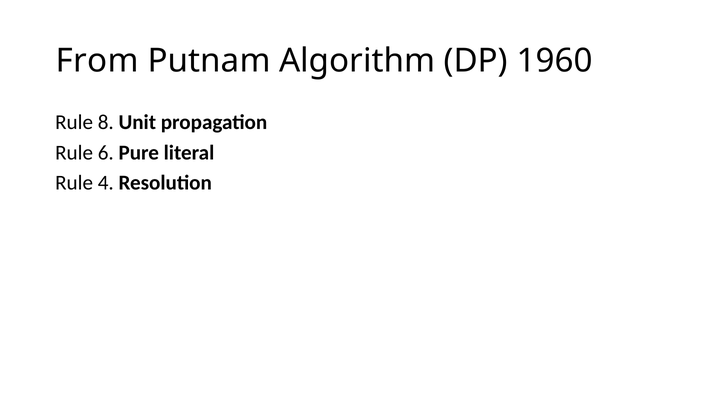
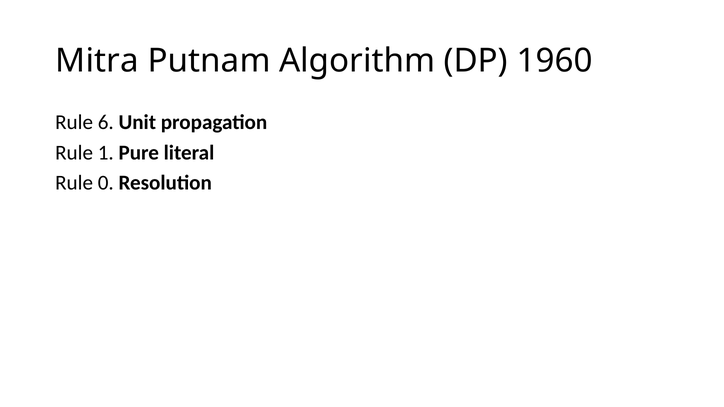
From: From -> Mitra (97, 61)
8: 8 -> 6 (106, 122)
6: 6 -> 1 (106, 153)
4: 4 -> 0 (106, 183)
